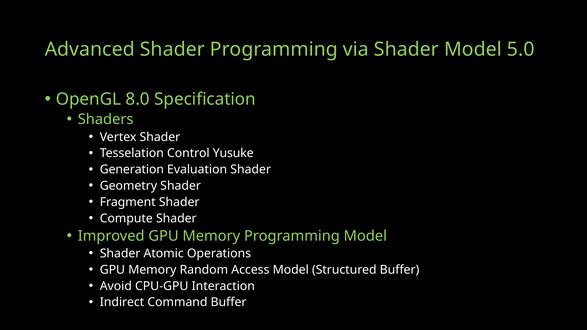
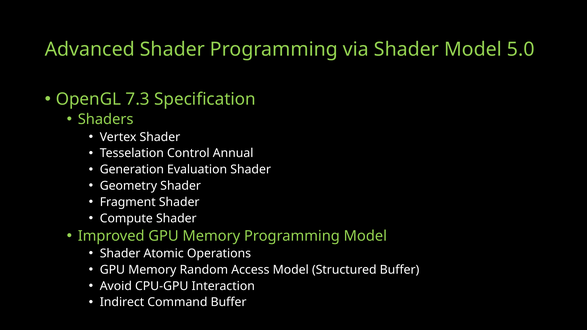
8.0: 8.0 -> 7.3 (138, 99)
Yusuke: Yusuke -> Annual (233, 153)
